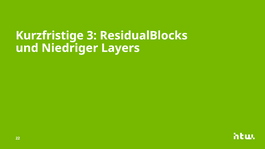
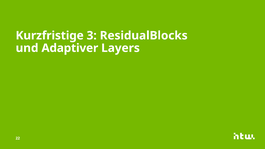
Niedriger: Niedriger -> Adaptiver (70, 48)
